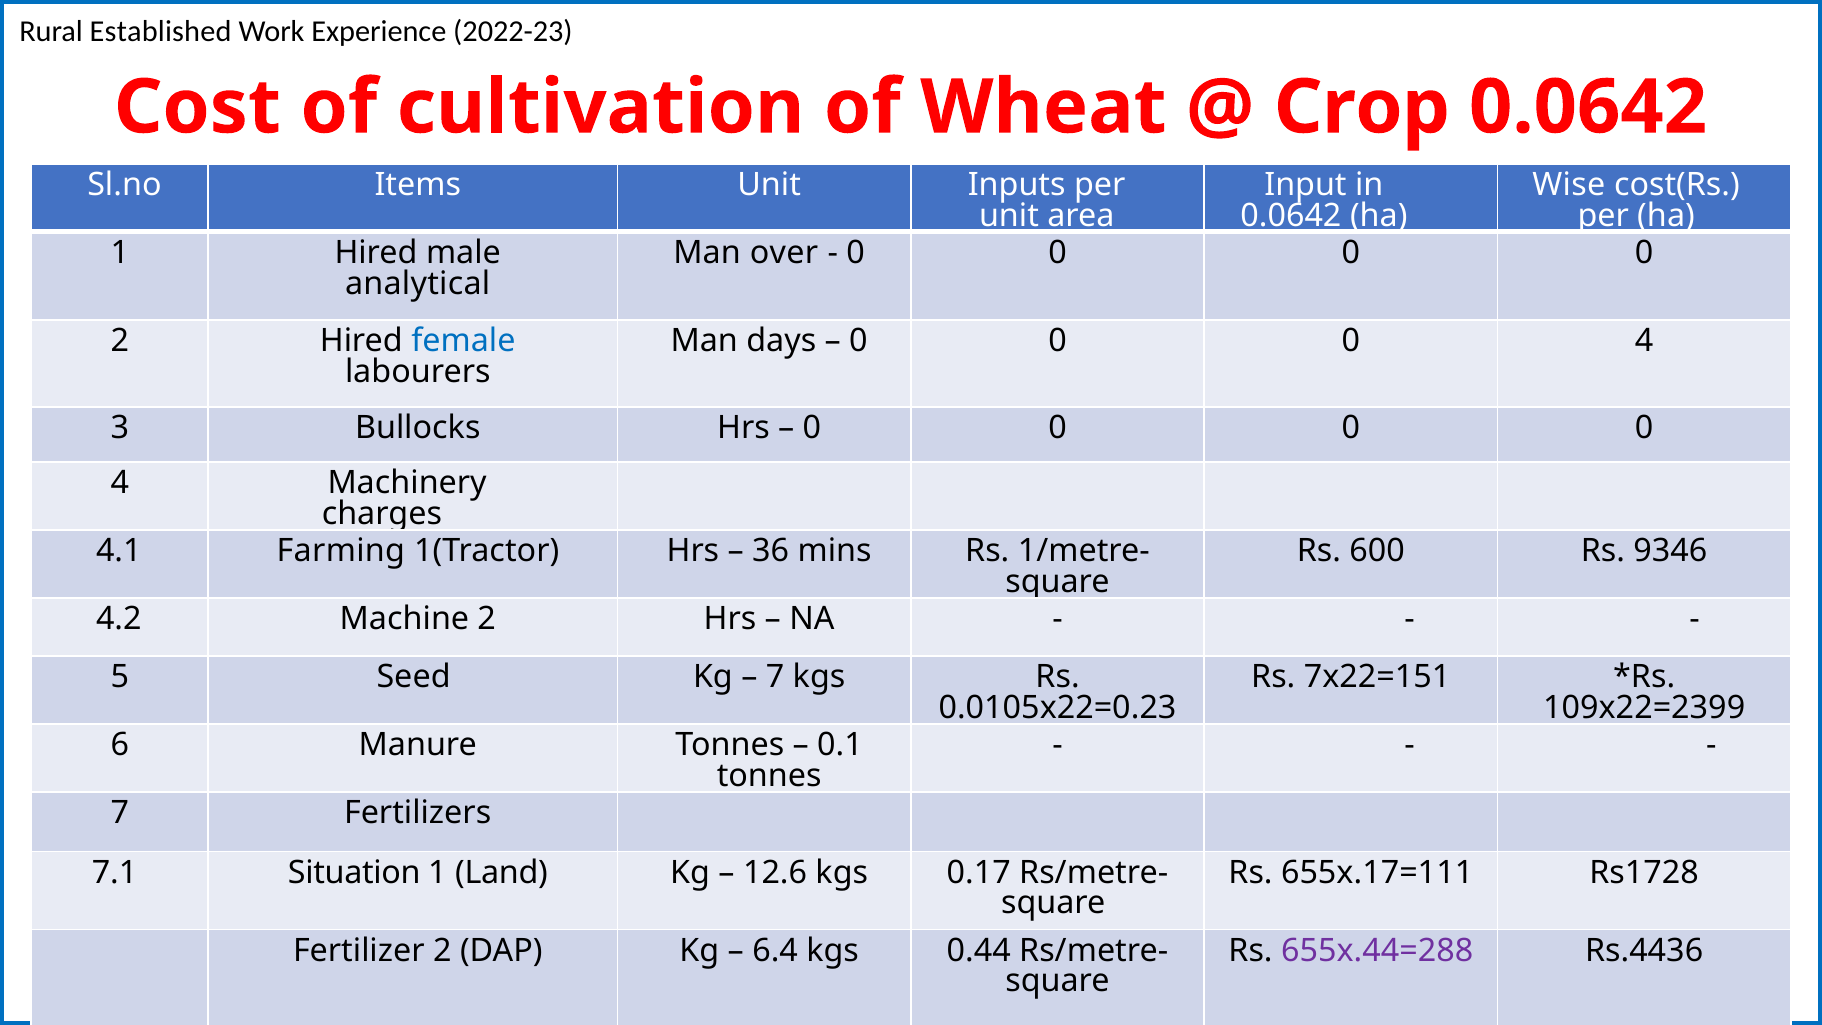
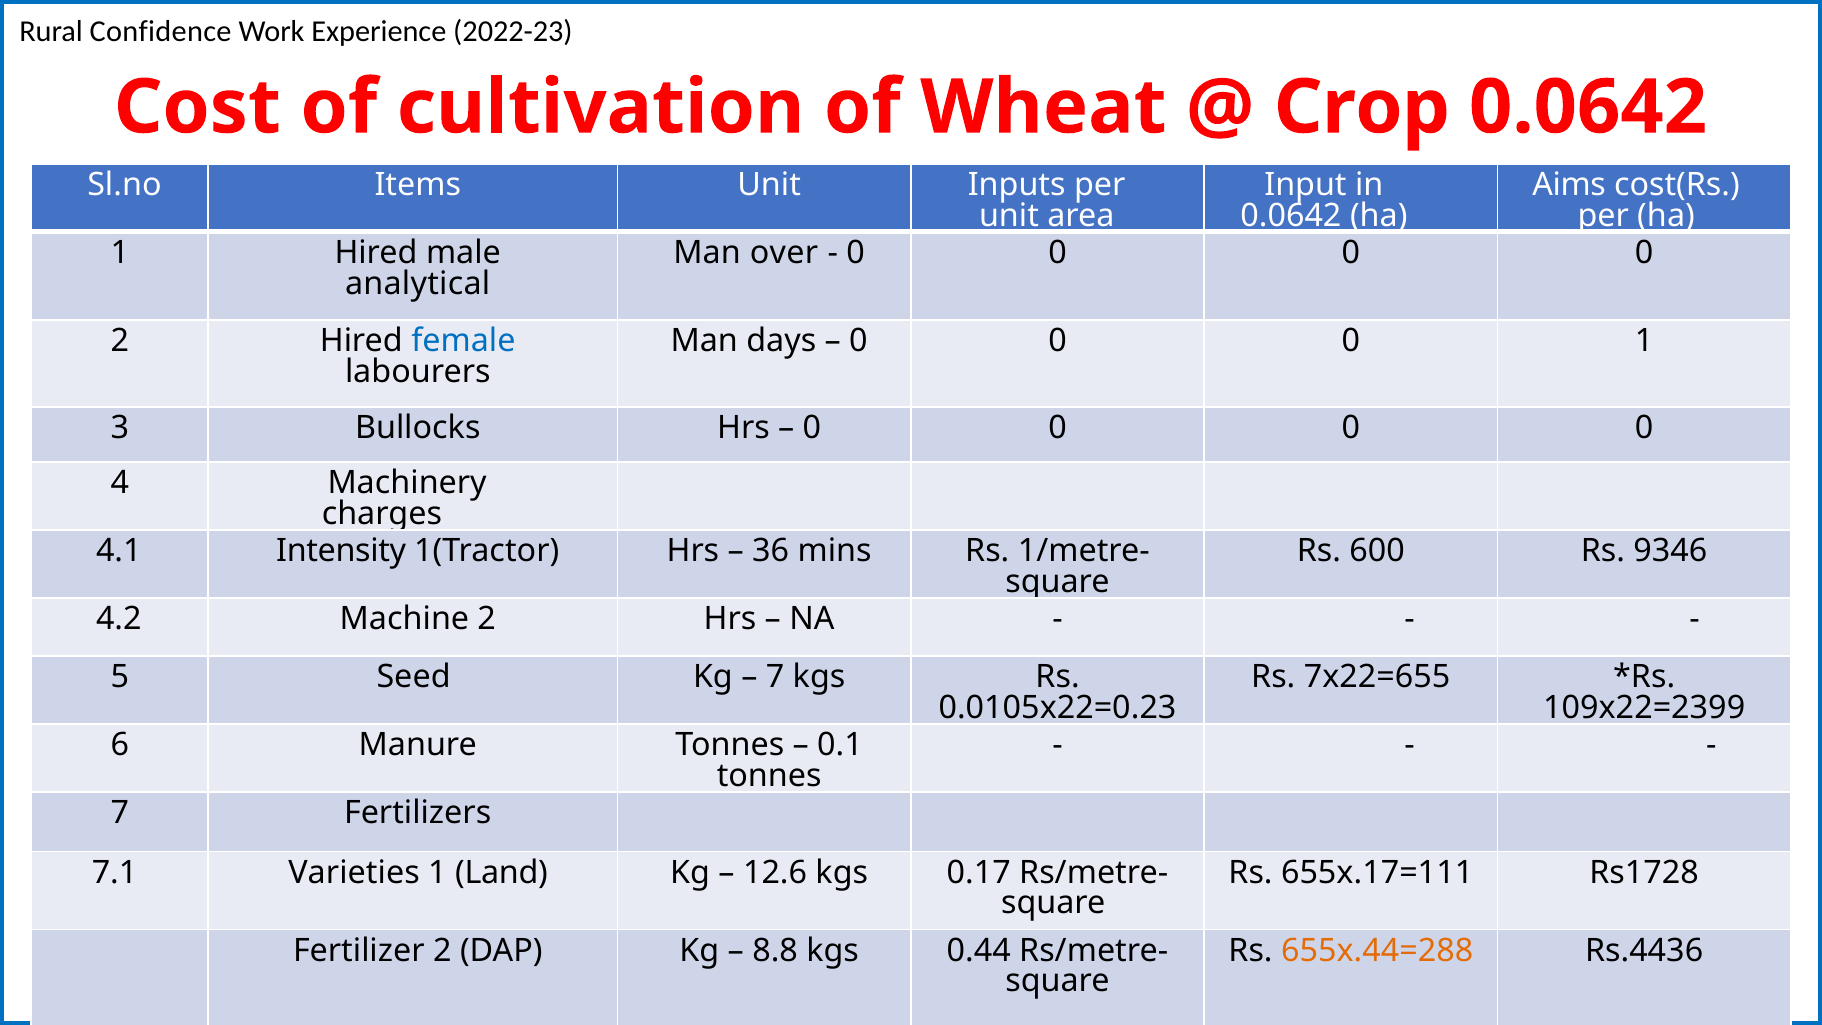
Established: Established -> Confidence (161, 31)
Wise: Wise -> Aims (1569, 185)
4: 4 -> 1 (1644, 341)
Farming: Farming -> Intensity (341, 551)
7x22=151: 7x22=151 -> 7x22=655 (1377, 677)
Situation: Situation -> Varieties (354, 872)
6.4: 6.4 -> 8.8 (775, 950)
655x.44=288 colour: purple -> orange (1377, 950)
